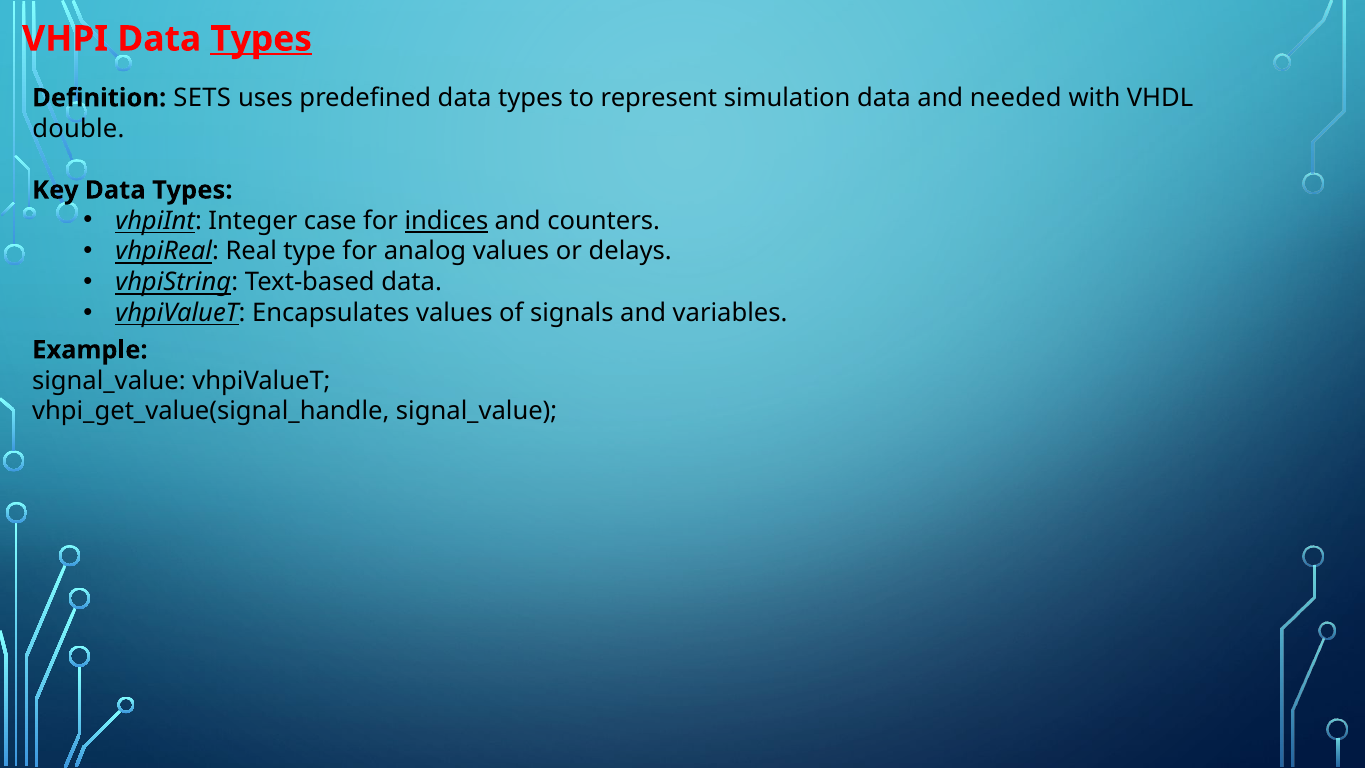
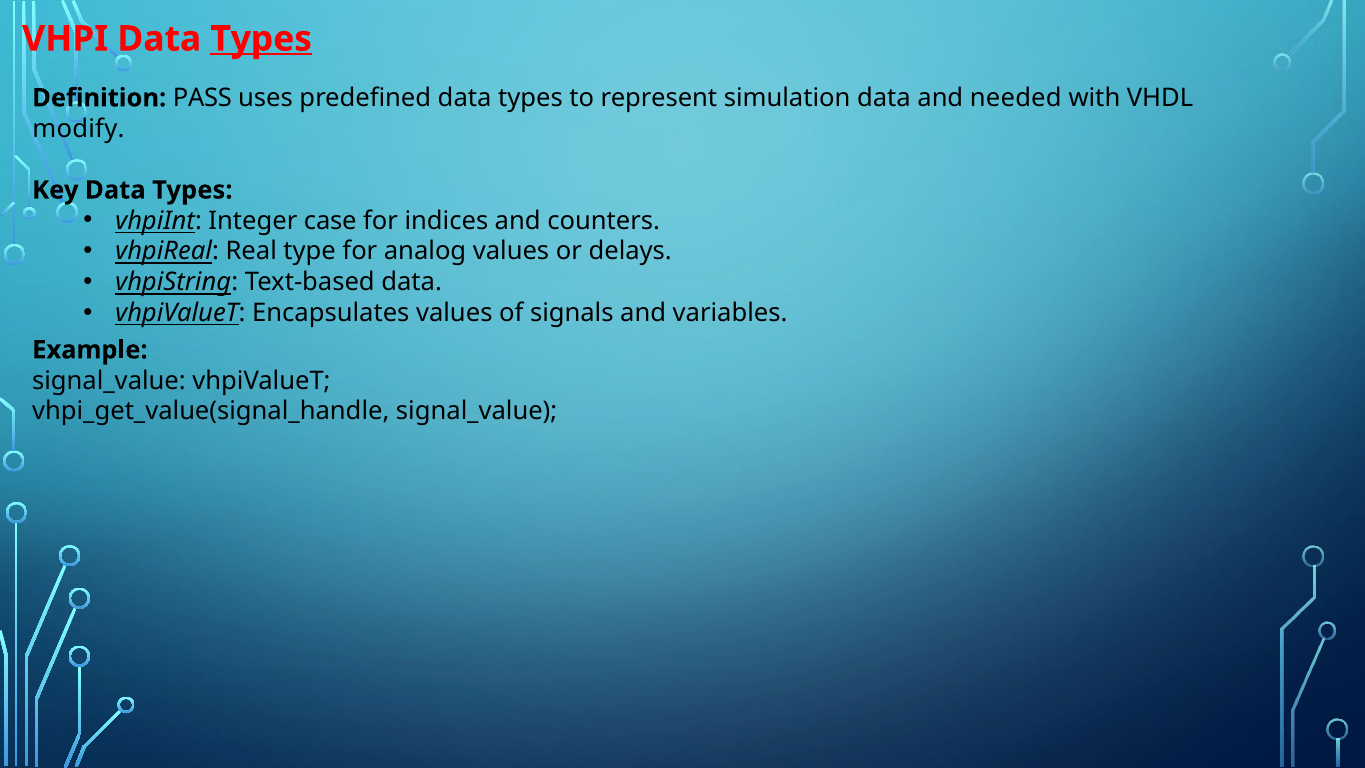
SETS: SETS -> PASS (202, 98)
double: double -> modify (78, 129)
indices underline: present -> none (446, 221)
